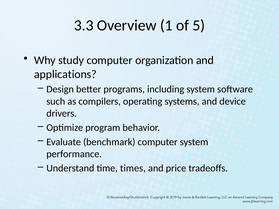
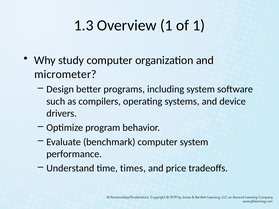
3.3: 3.3 -> 1.3 (84, 25)
of 5: 5 -> 1 (199, 25)
applications: applications -> micrometer (65, 74)
